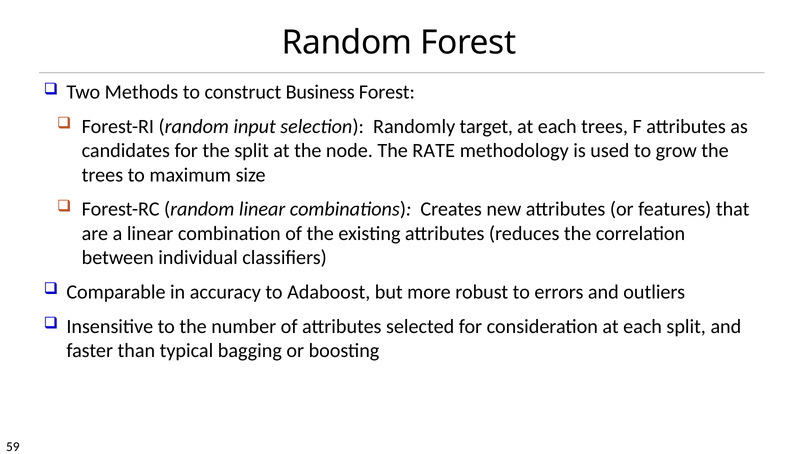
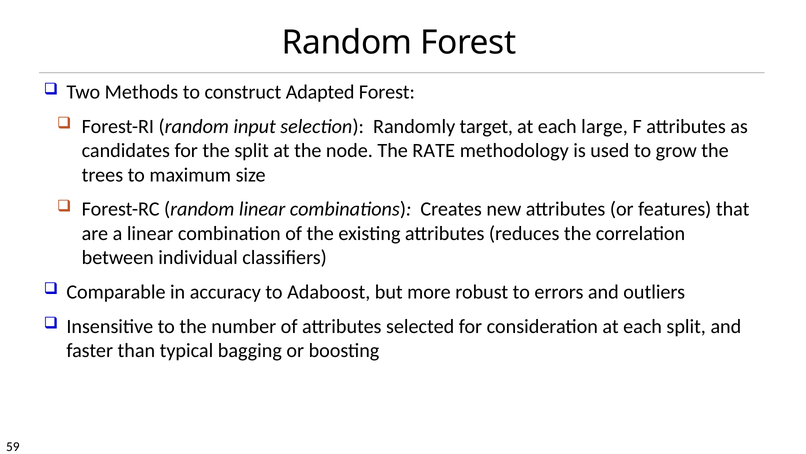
Business: Business -> Adapted (320, 92)
each trees: trees -> large (605, 126)
